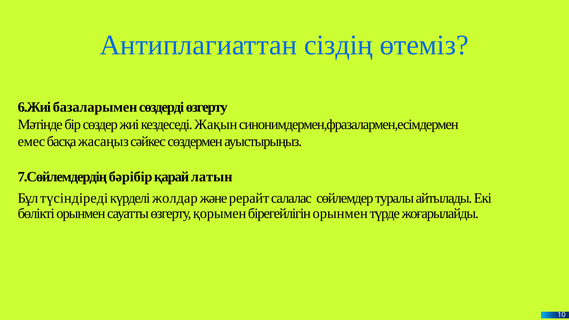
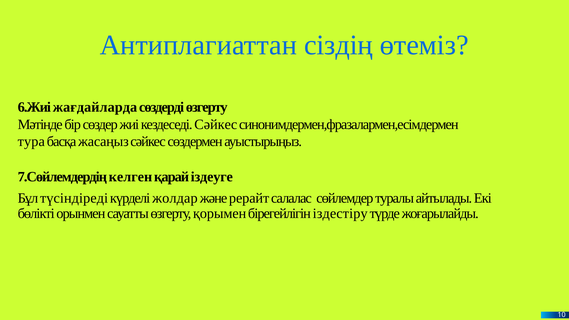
базаларымен: базаларымен -> жағдайларда (95, 107)
кездеседі Жақын: Жақын -> Сәйкес (216, 124)
емес: емес -> тура (31, 141)
бәрібір: бәрібір -> келген (130, 177)
латын: латын -> іздеуге (212, 177)
бірегейлігін орынмен: орынмен -> іздестіру (340, 214)
